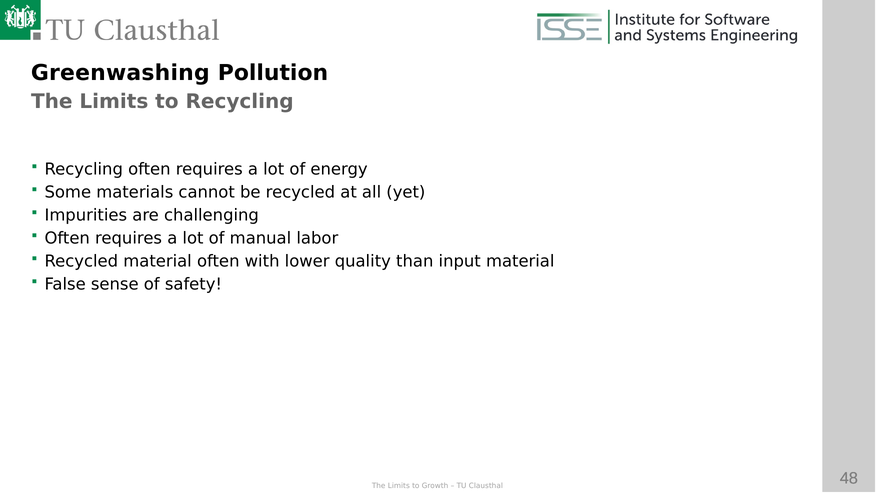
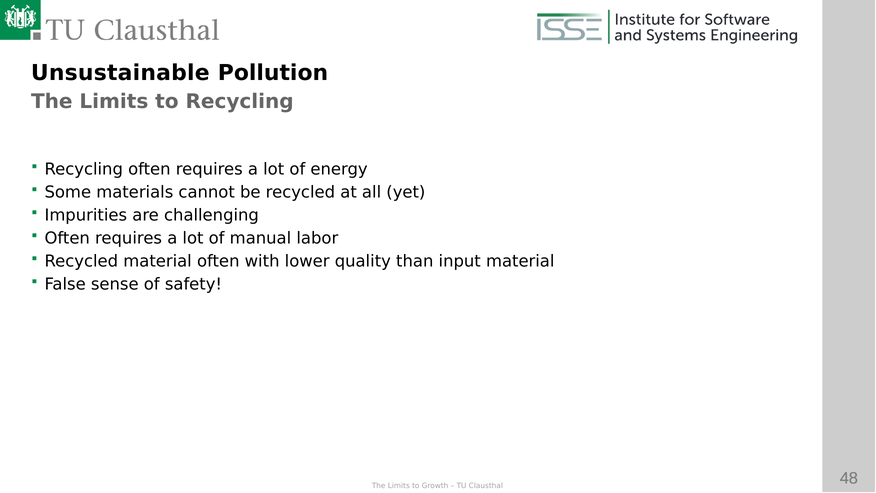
Greenwashing: Greenwashing -> Unsustainable (120, 73)
